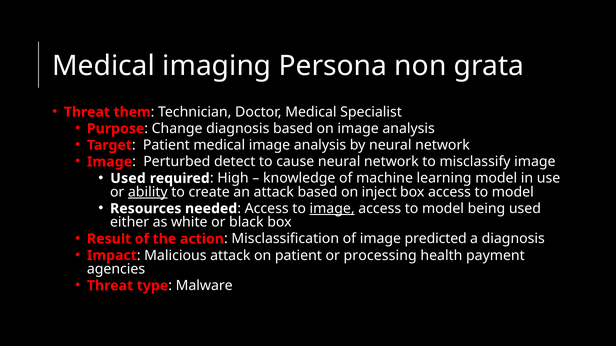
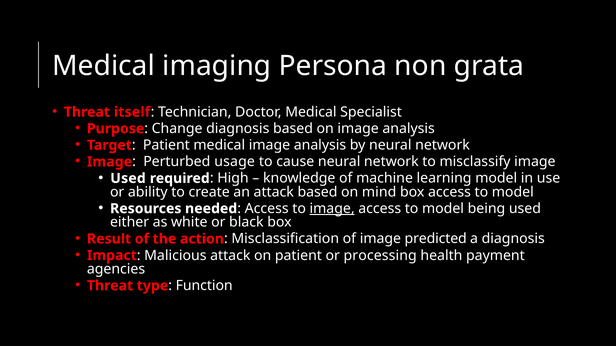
them: them -> itself (132, 112)
detect: detect -> usage (235, 162)
ability underline: present -> none (148, 192)
inject: inject -> mind (379, 192)
Malware: Malware -> Function (204, 286)
